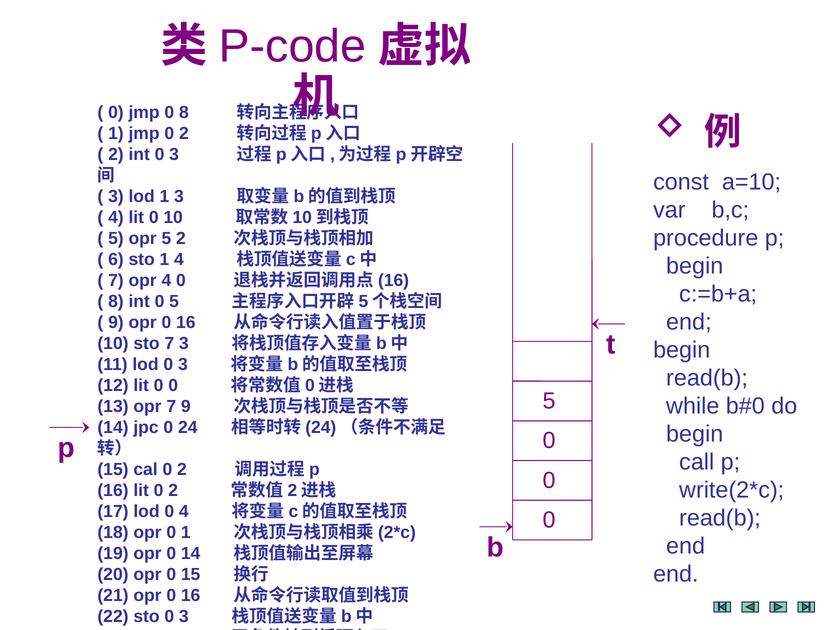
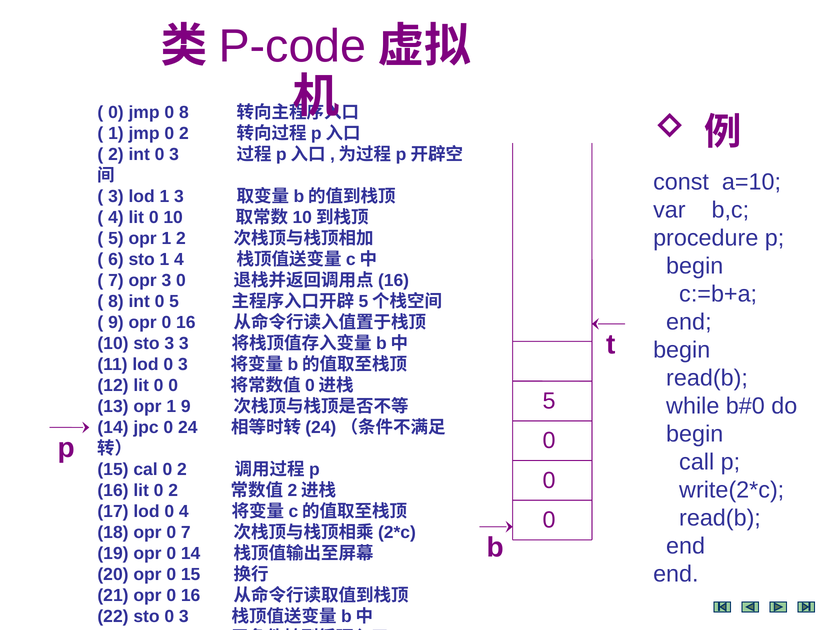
5 opr 5: 5 -> 1 (166, 239)
opr 4: 4 -> 3 (166, 281)
sto 7: 7 -> 3 (169, 344)
13 opr 7: 7 -> 1 (171, 407)
0 1: 1 -> 7 (186, 533)
